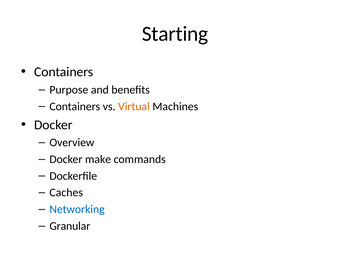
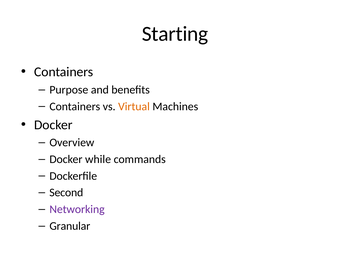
make: make -> while (98, 160)
Caches: Caches -> Second (66, 193)
Networking colour: blue -> purple (77, 210)
